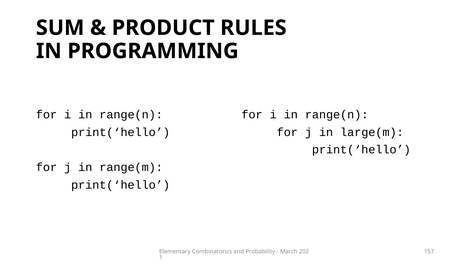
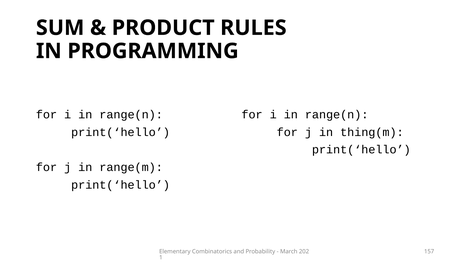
large(m: large(m -> thing(m (372, 132)
